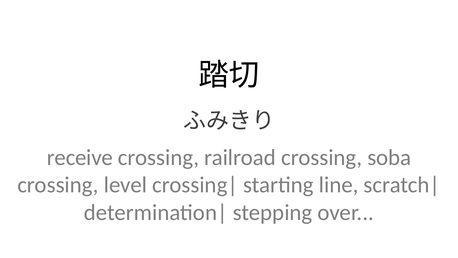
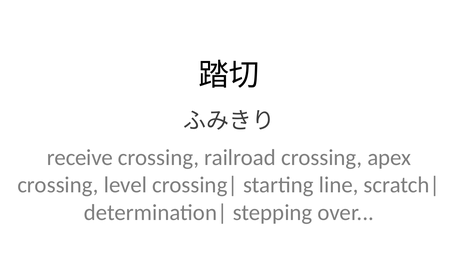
soba: soba -> apex (389, 157)
